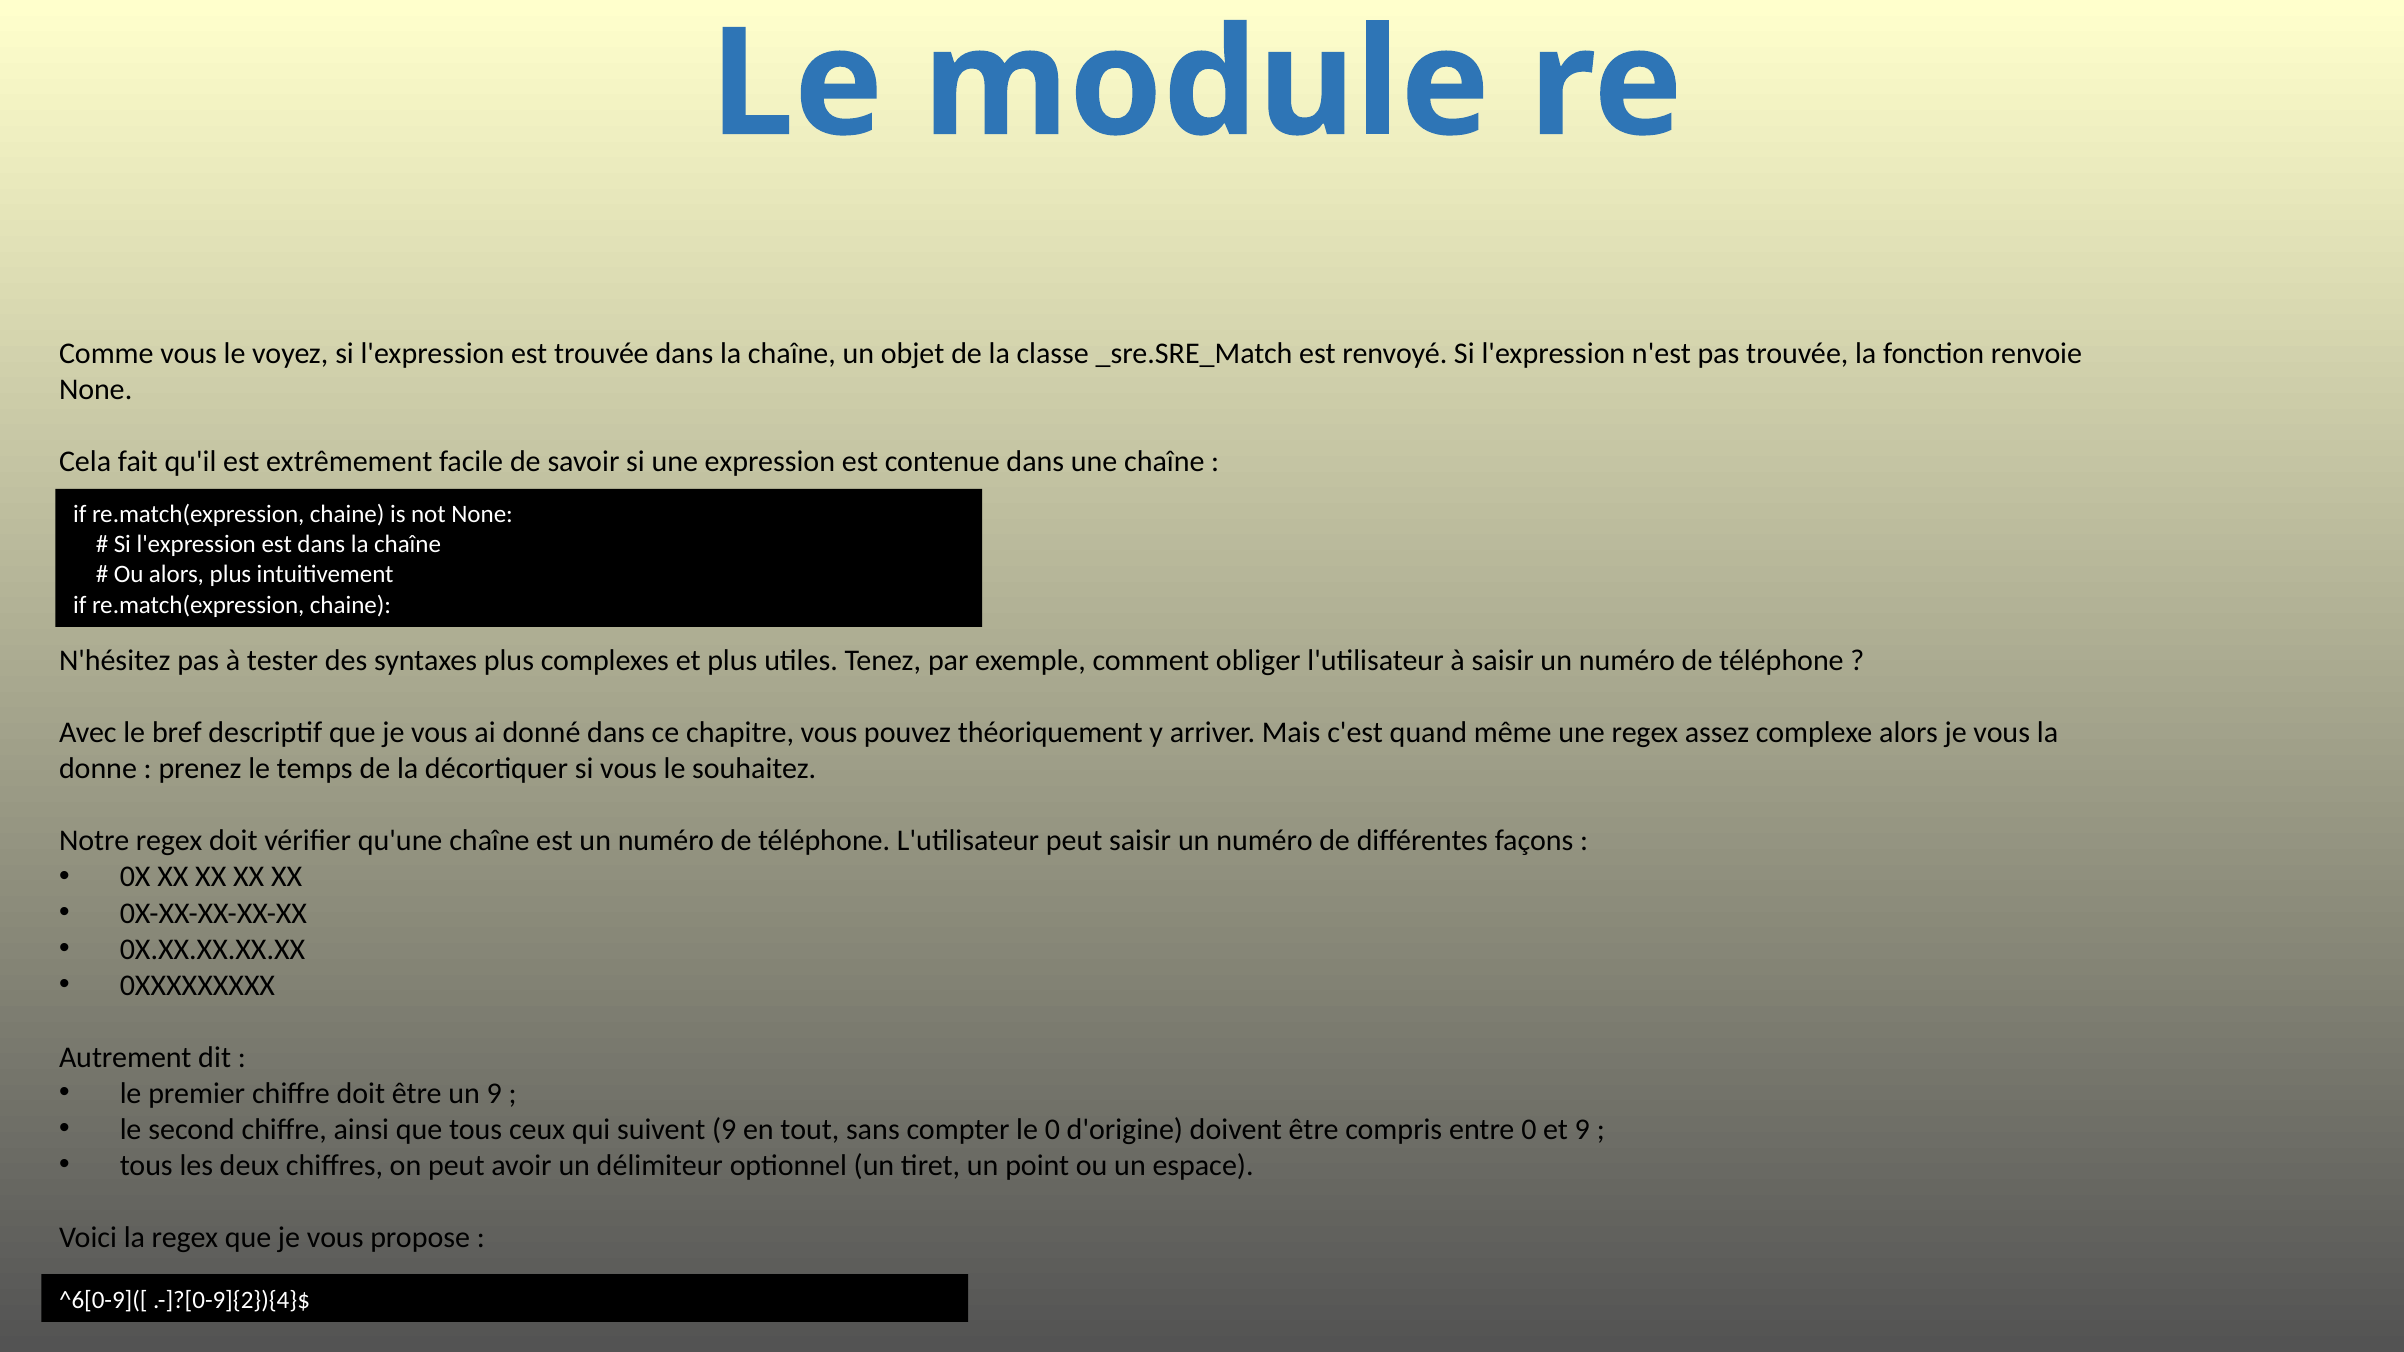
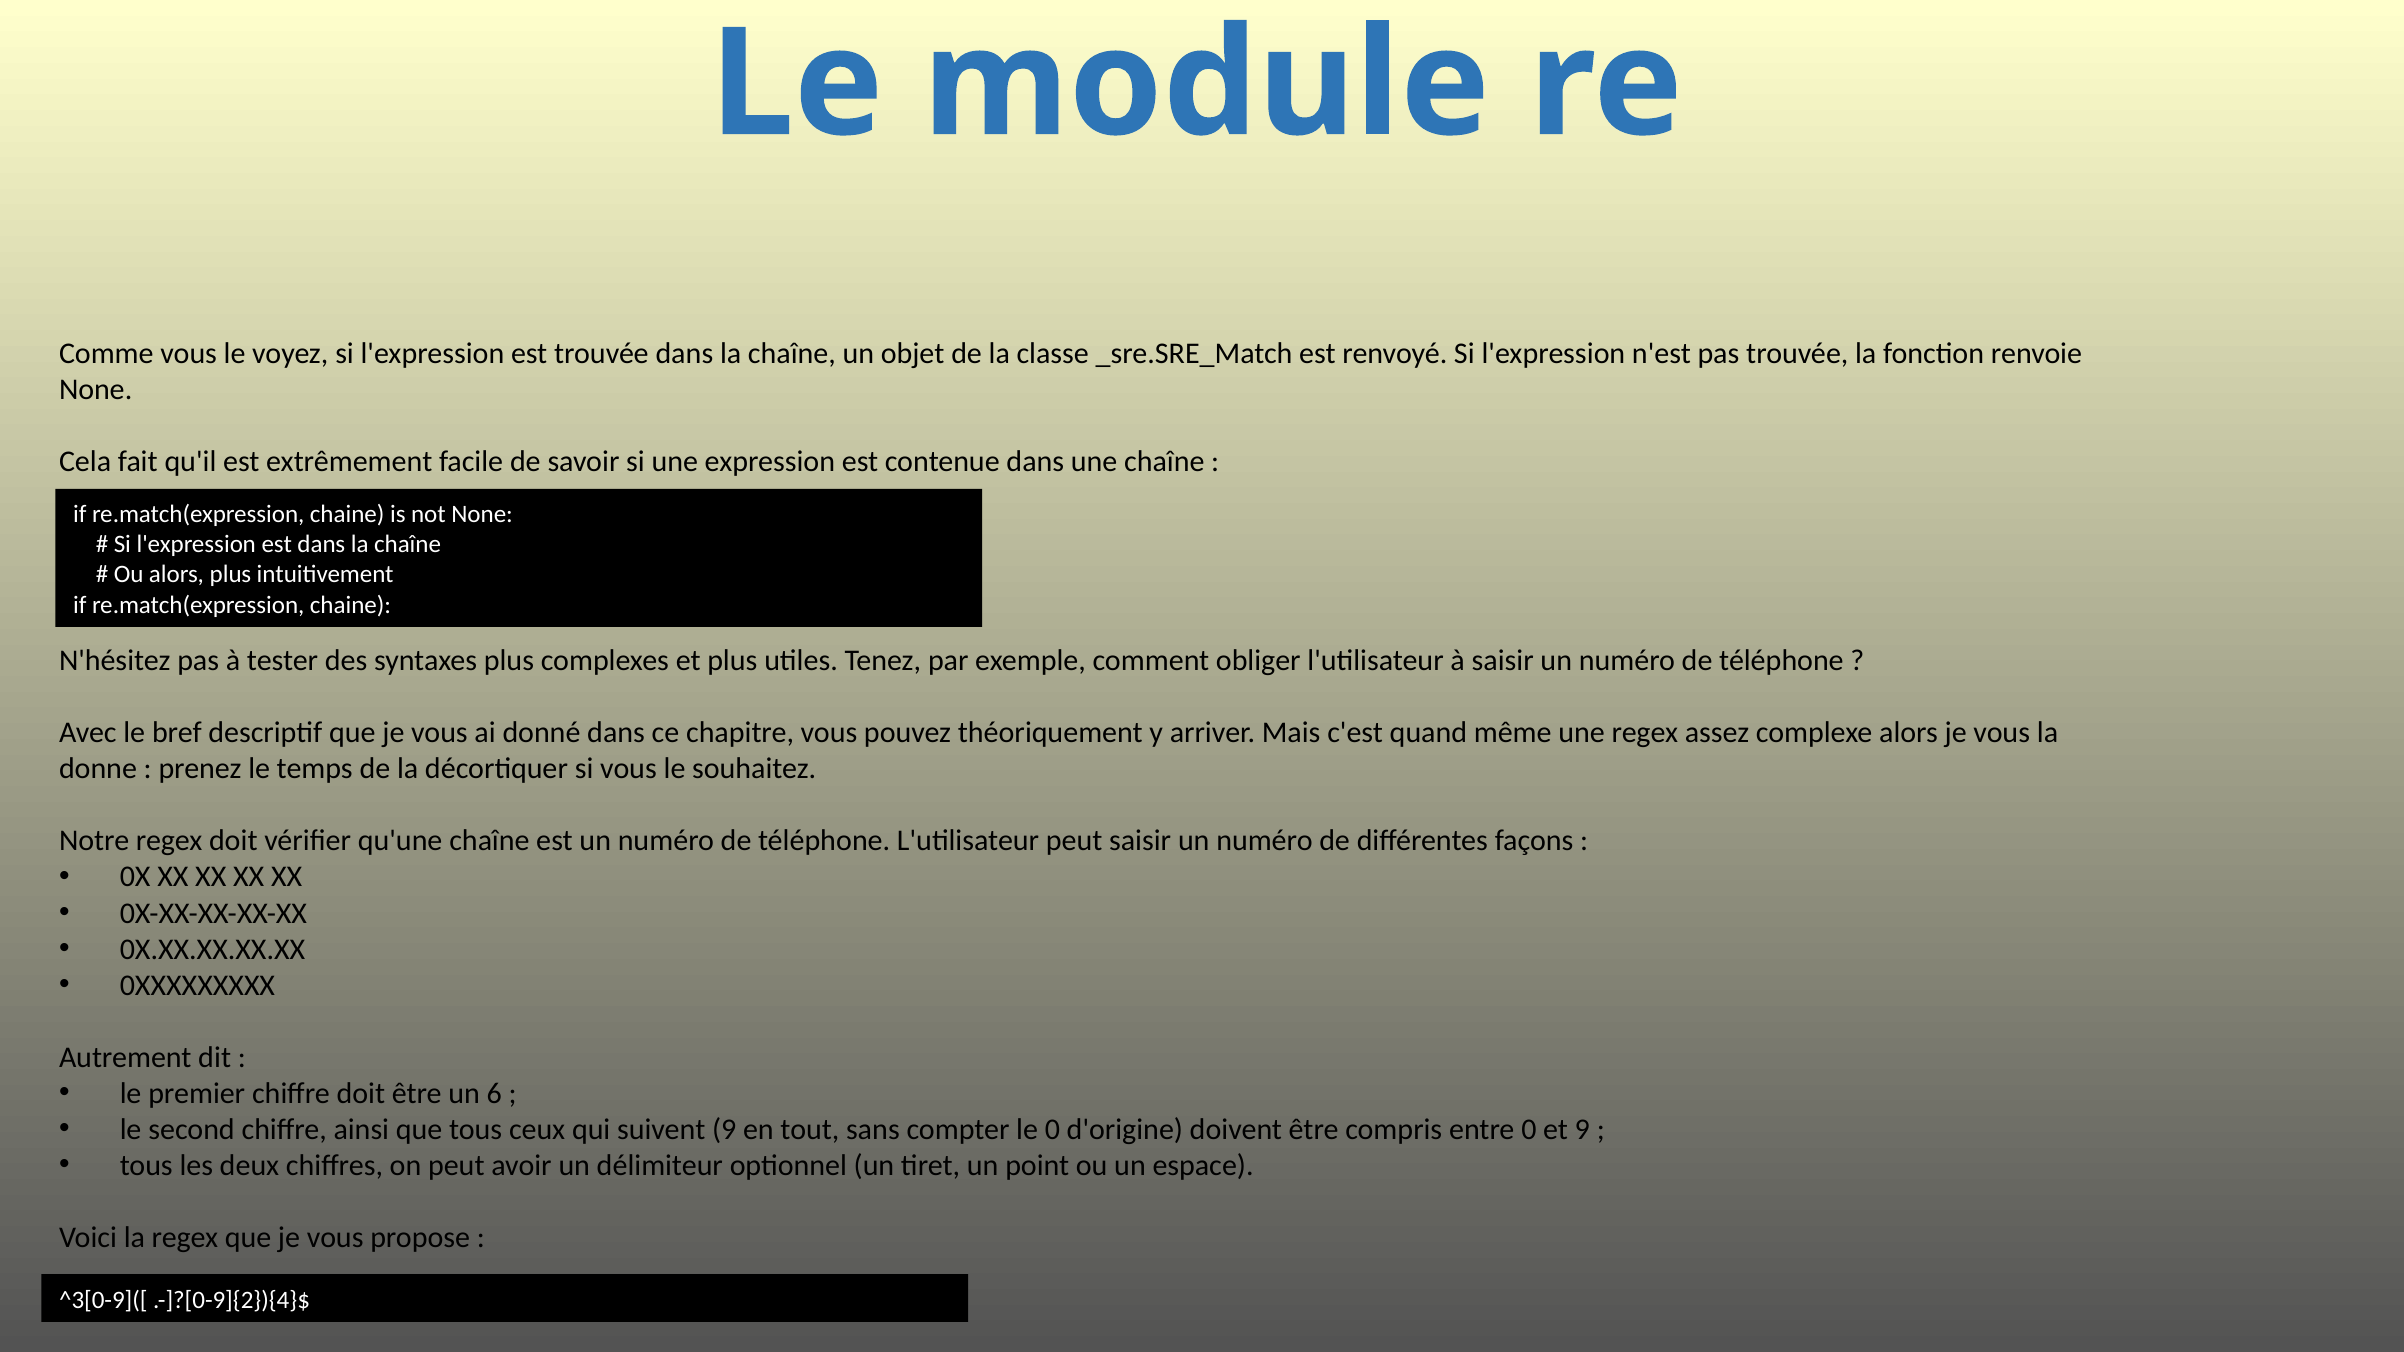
un 9: 9 -> 6 (494, 1094)
^6[0-9]([: ^6[0-9]([ -> ^3[0-9]([ (103, 1300)
